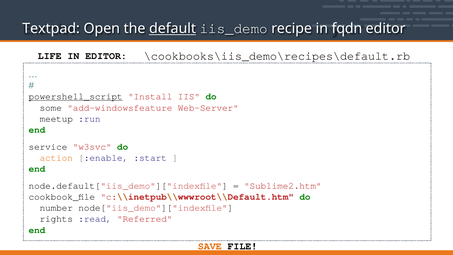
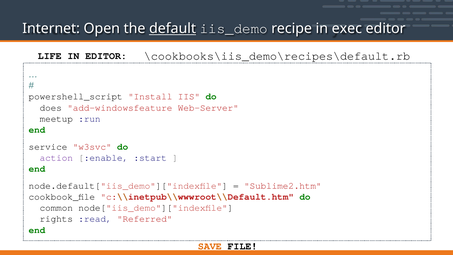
Textpad: Textpad -> Internet (51, 29)
fqdn: fqdn -> exec (347, 29)
powershell_script underline: present -> none (76, 97)
some: some -> does (51, 108)
action colour: orange -> purple (56, 158)
number: number -> common (56, 208)
